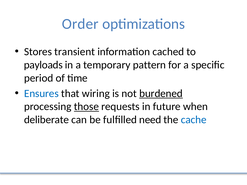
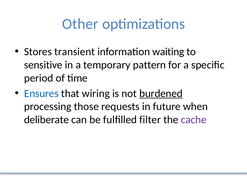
Order: Order -> Other (80, 24)
cached: cached -> waiting (168, 52)
payloads: payloads -> sensitive (43, 65)
those underline: present -> none (86, 107)
need: need -> filter (150, 120)
cache colour: blue -> purple (194, 120)
